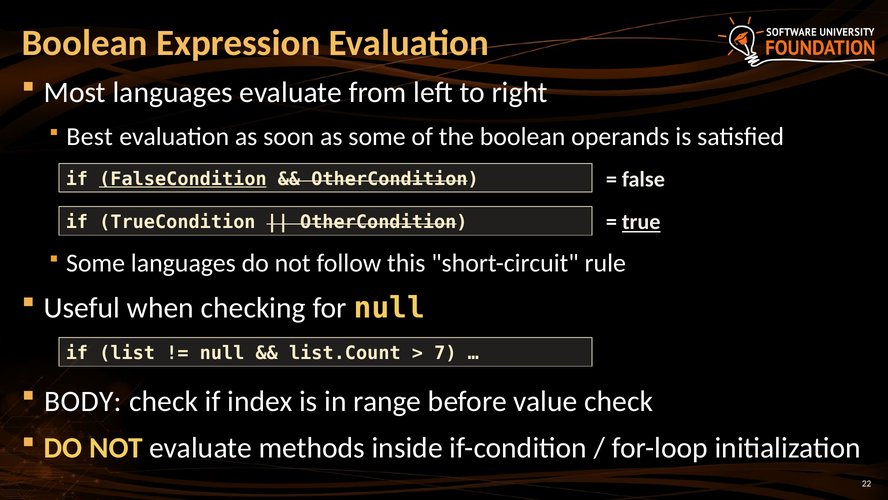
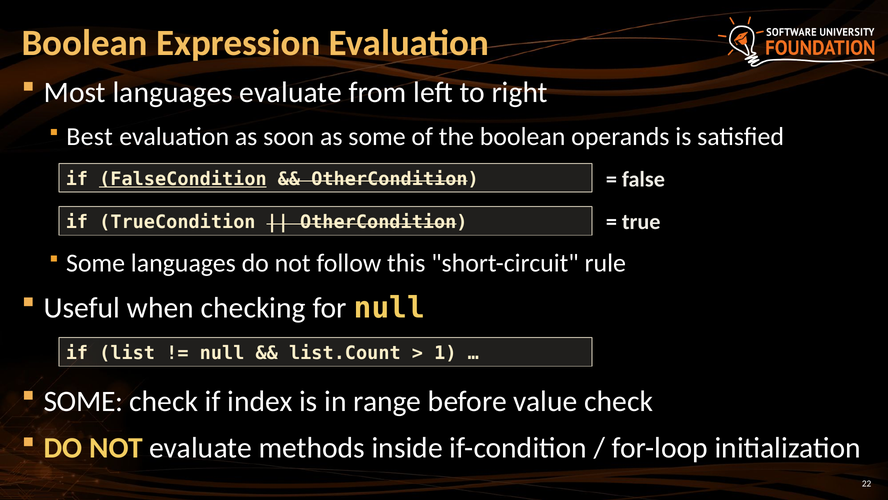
true underline: present -> none (641, 222)
7: 7 -> 1 (445, 353)
BODY: BODY -> SOME (83, 401)
